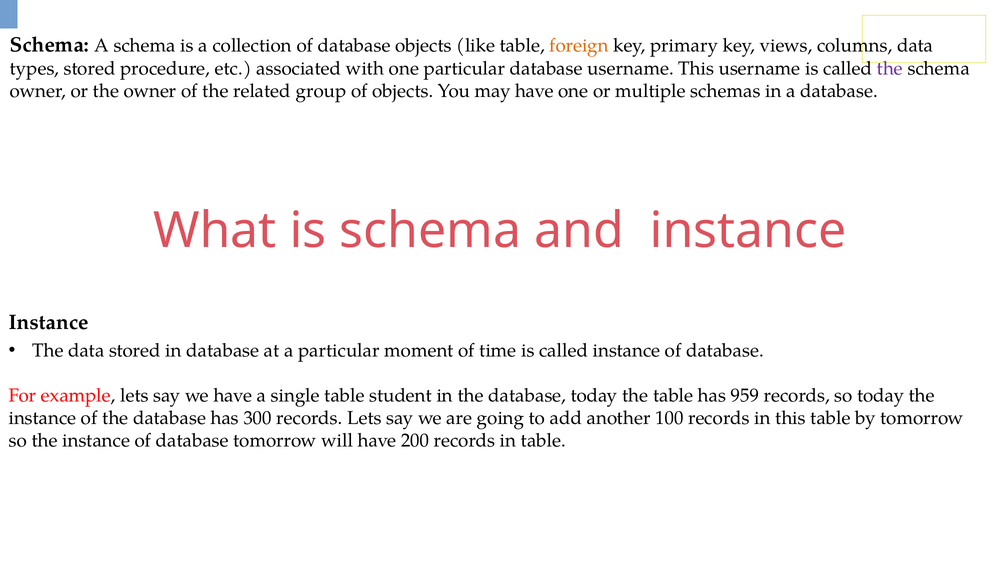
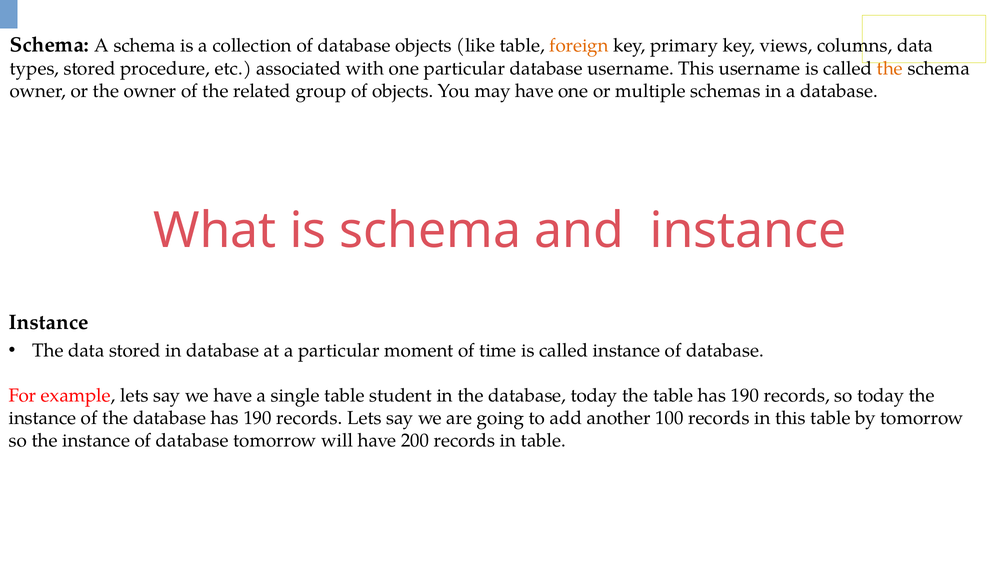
the colour: purple -> orange (890, 69)
table has 959: 959 -> 190 (745, 396)
database has 300: 300 -> 190 (258, 419)
